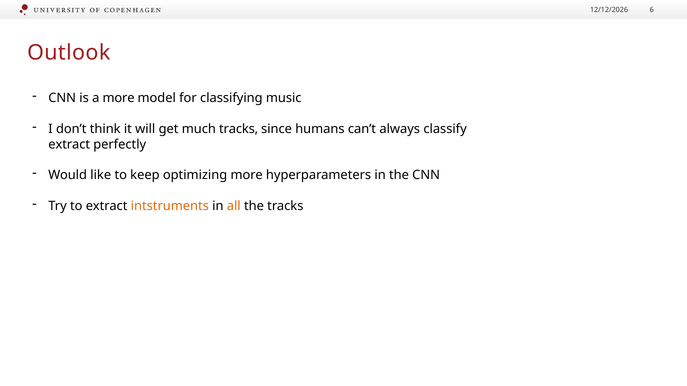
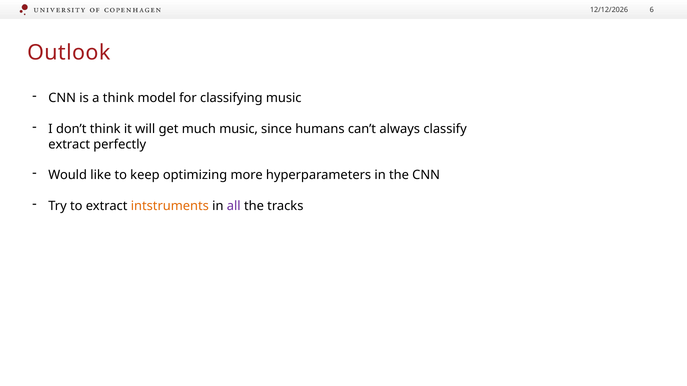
a more: more -> think (118, 98)
much tracks: tracks -> music (239, 129)
all colour: orange -> purple (234, 206)
